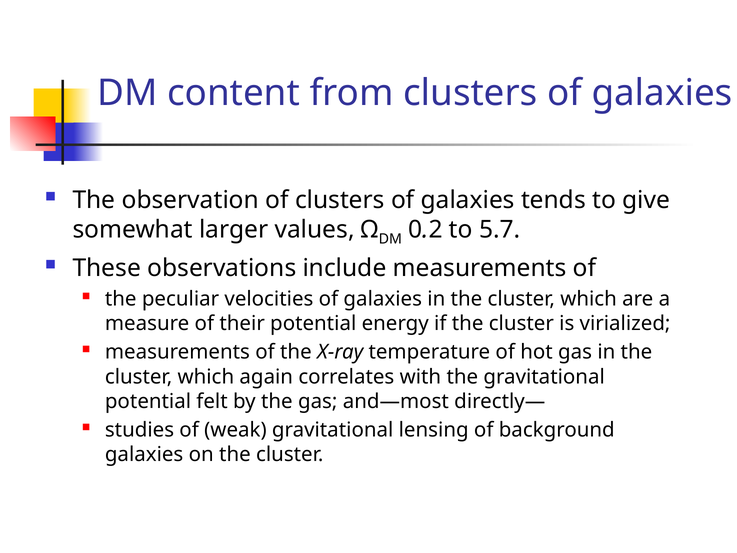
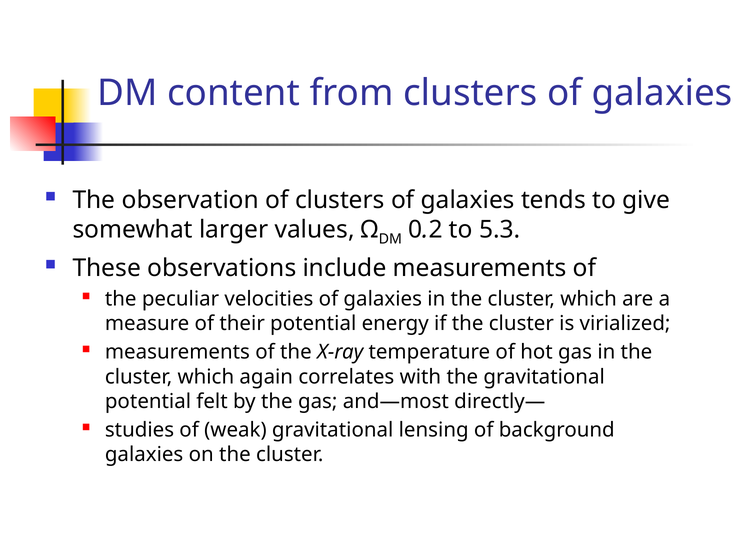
5.7: 5.7 -> 5.3 (500, 230)
